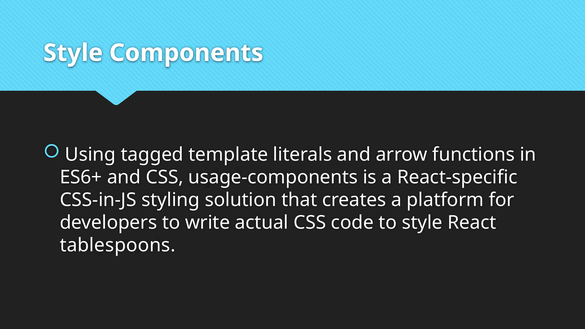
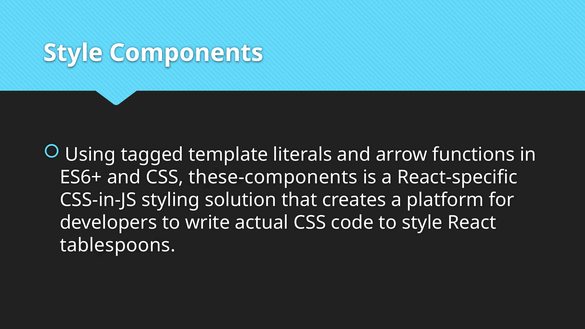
usage-components: usage-components -> these-components (273, 177)
